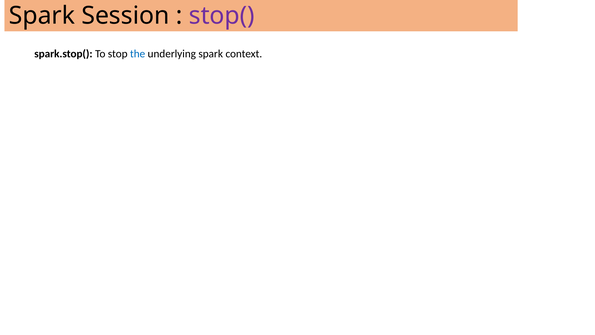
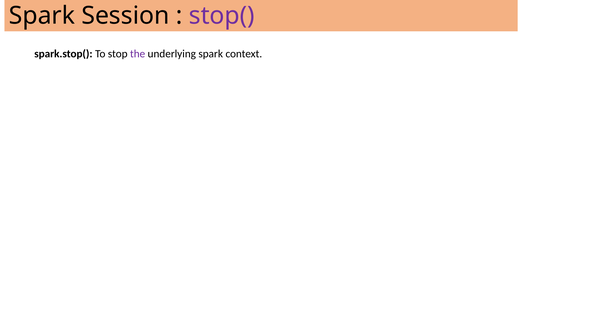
the colour: blue -> purple (138, 54)
